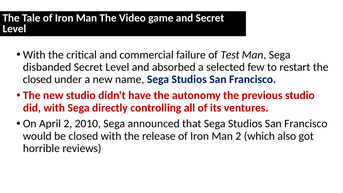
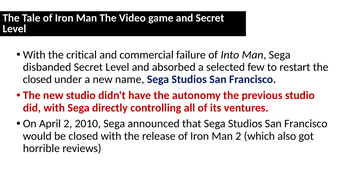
Test: Test -> Into (230, 55)
